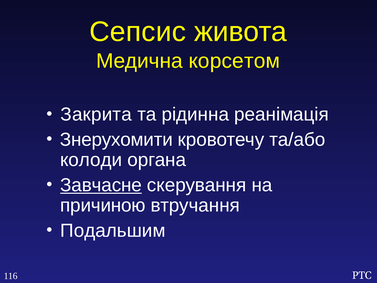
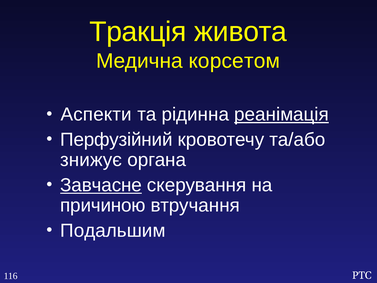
Сепсис: Сепсис -> Тракція (138, 32)
Закрита: Закрита -> Аспекти (96, 114)
реанімація underline: none -> present (282, 114)
Знерухомити: Знерухомити -> Перфузійний (116, 139)
колоди: колоди -> знижує (91, 160)
